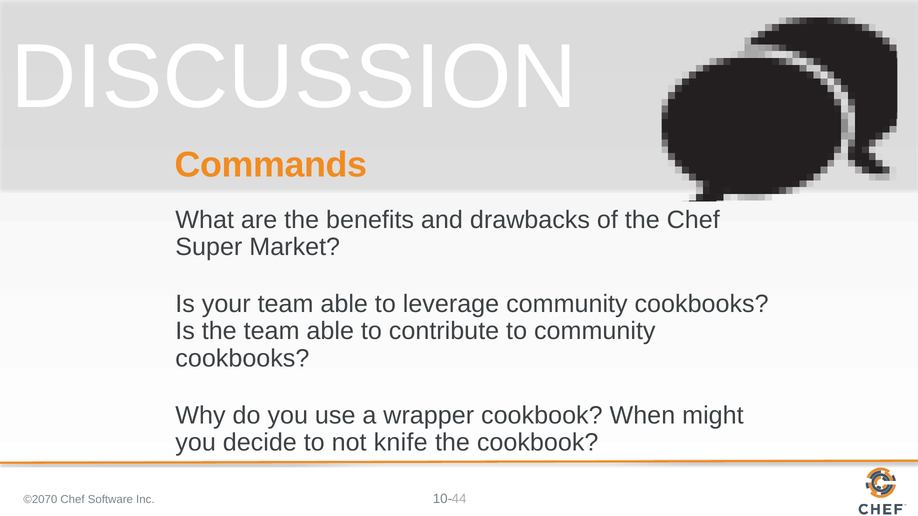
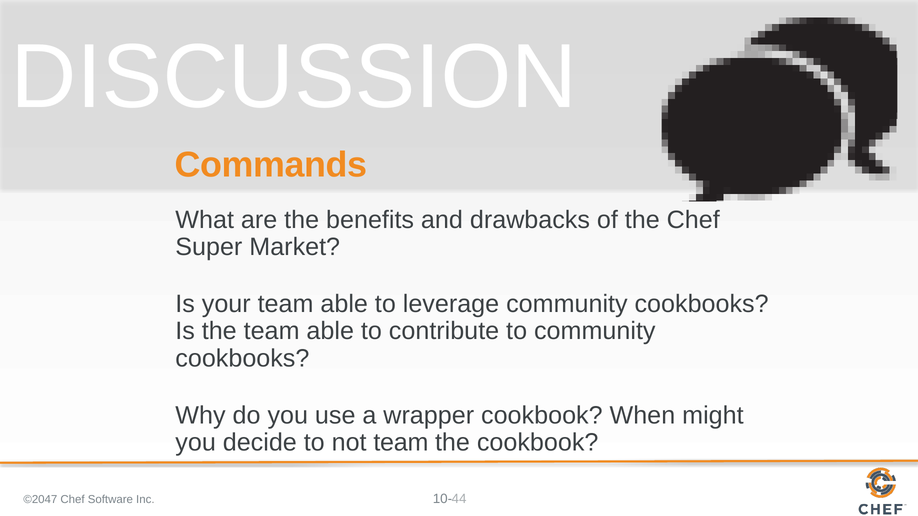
not knife: knife -> team (401, 443)
©2070: ©2070 -> ©2047 (40, 500)
